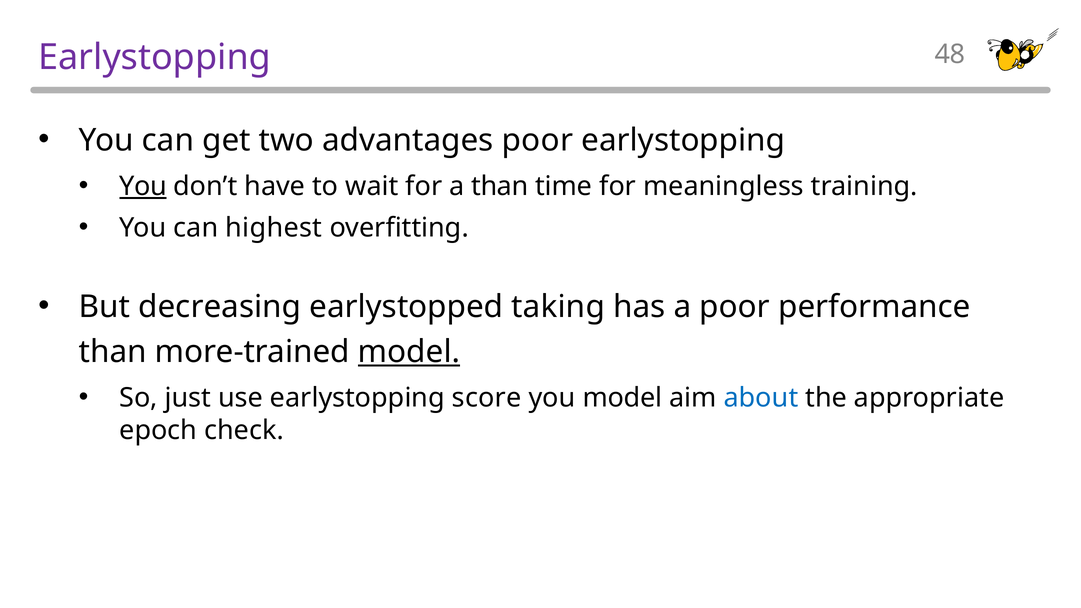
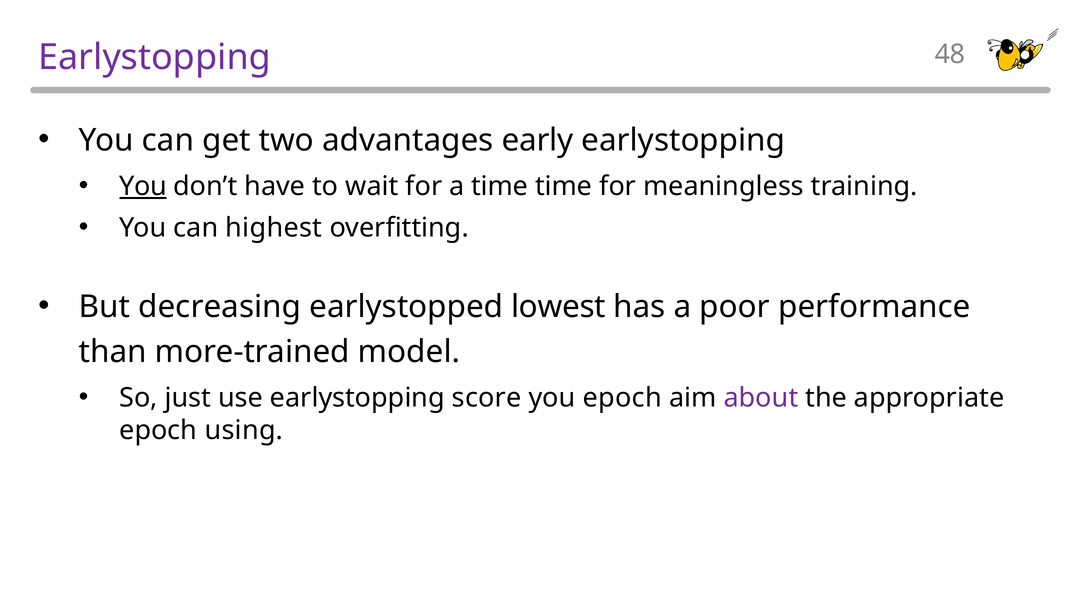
advantages poor: poor -> early (538, 140)
a than: than -> time (500, 186)
taking: taking -> lowest (558, 307)
model underline: present -> none (409, 352)
you model: model -> epoch (622, 398)
about colour: blue -> purple (761, 398)
check: check -> using (244, 431)
